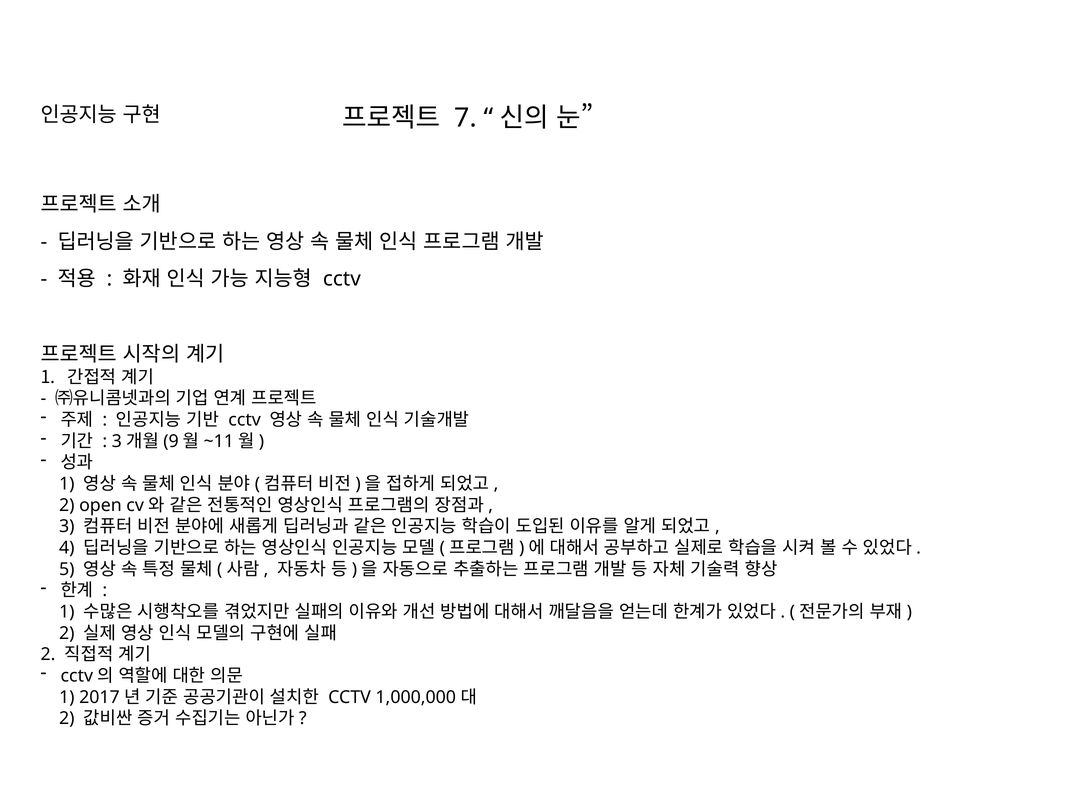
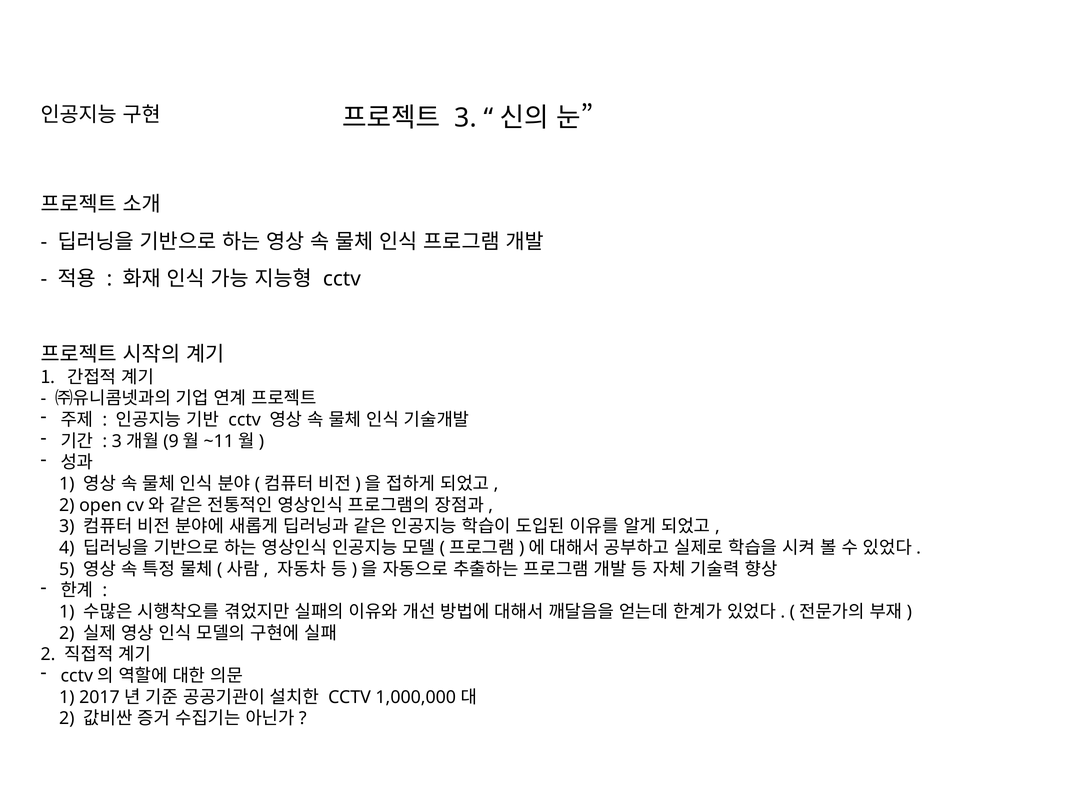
7: 7 -> 3 (466, 118)
